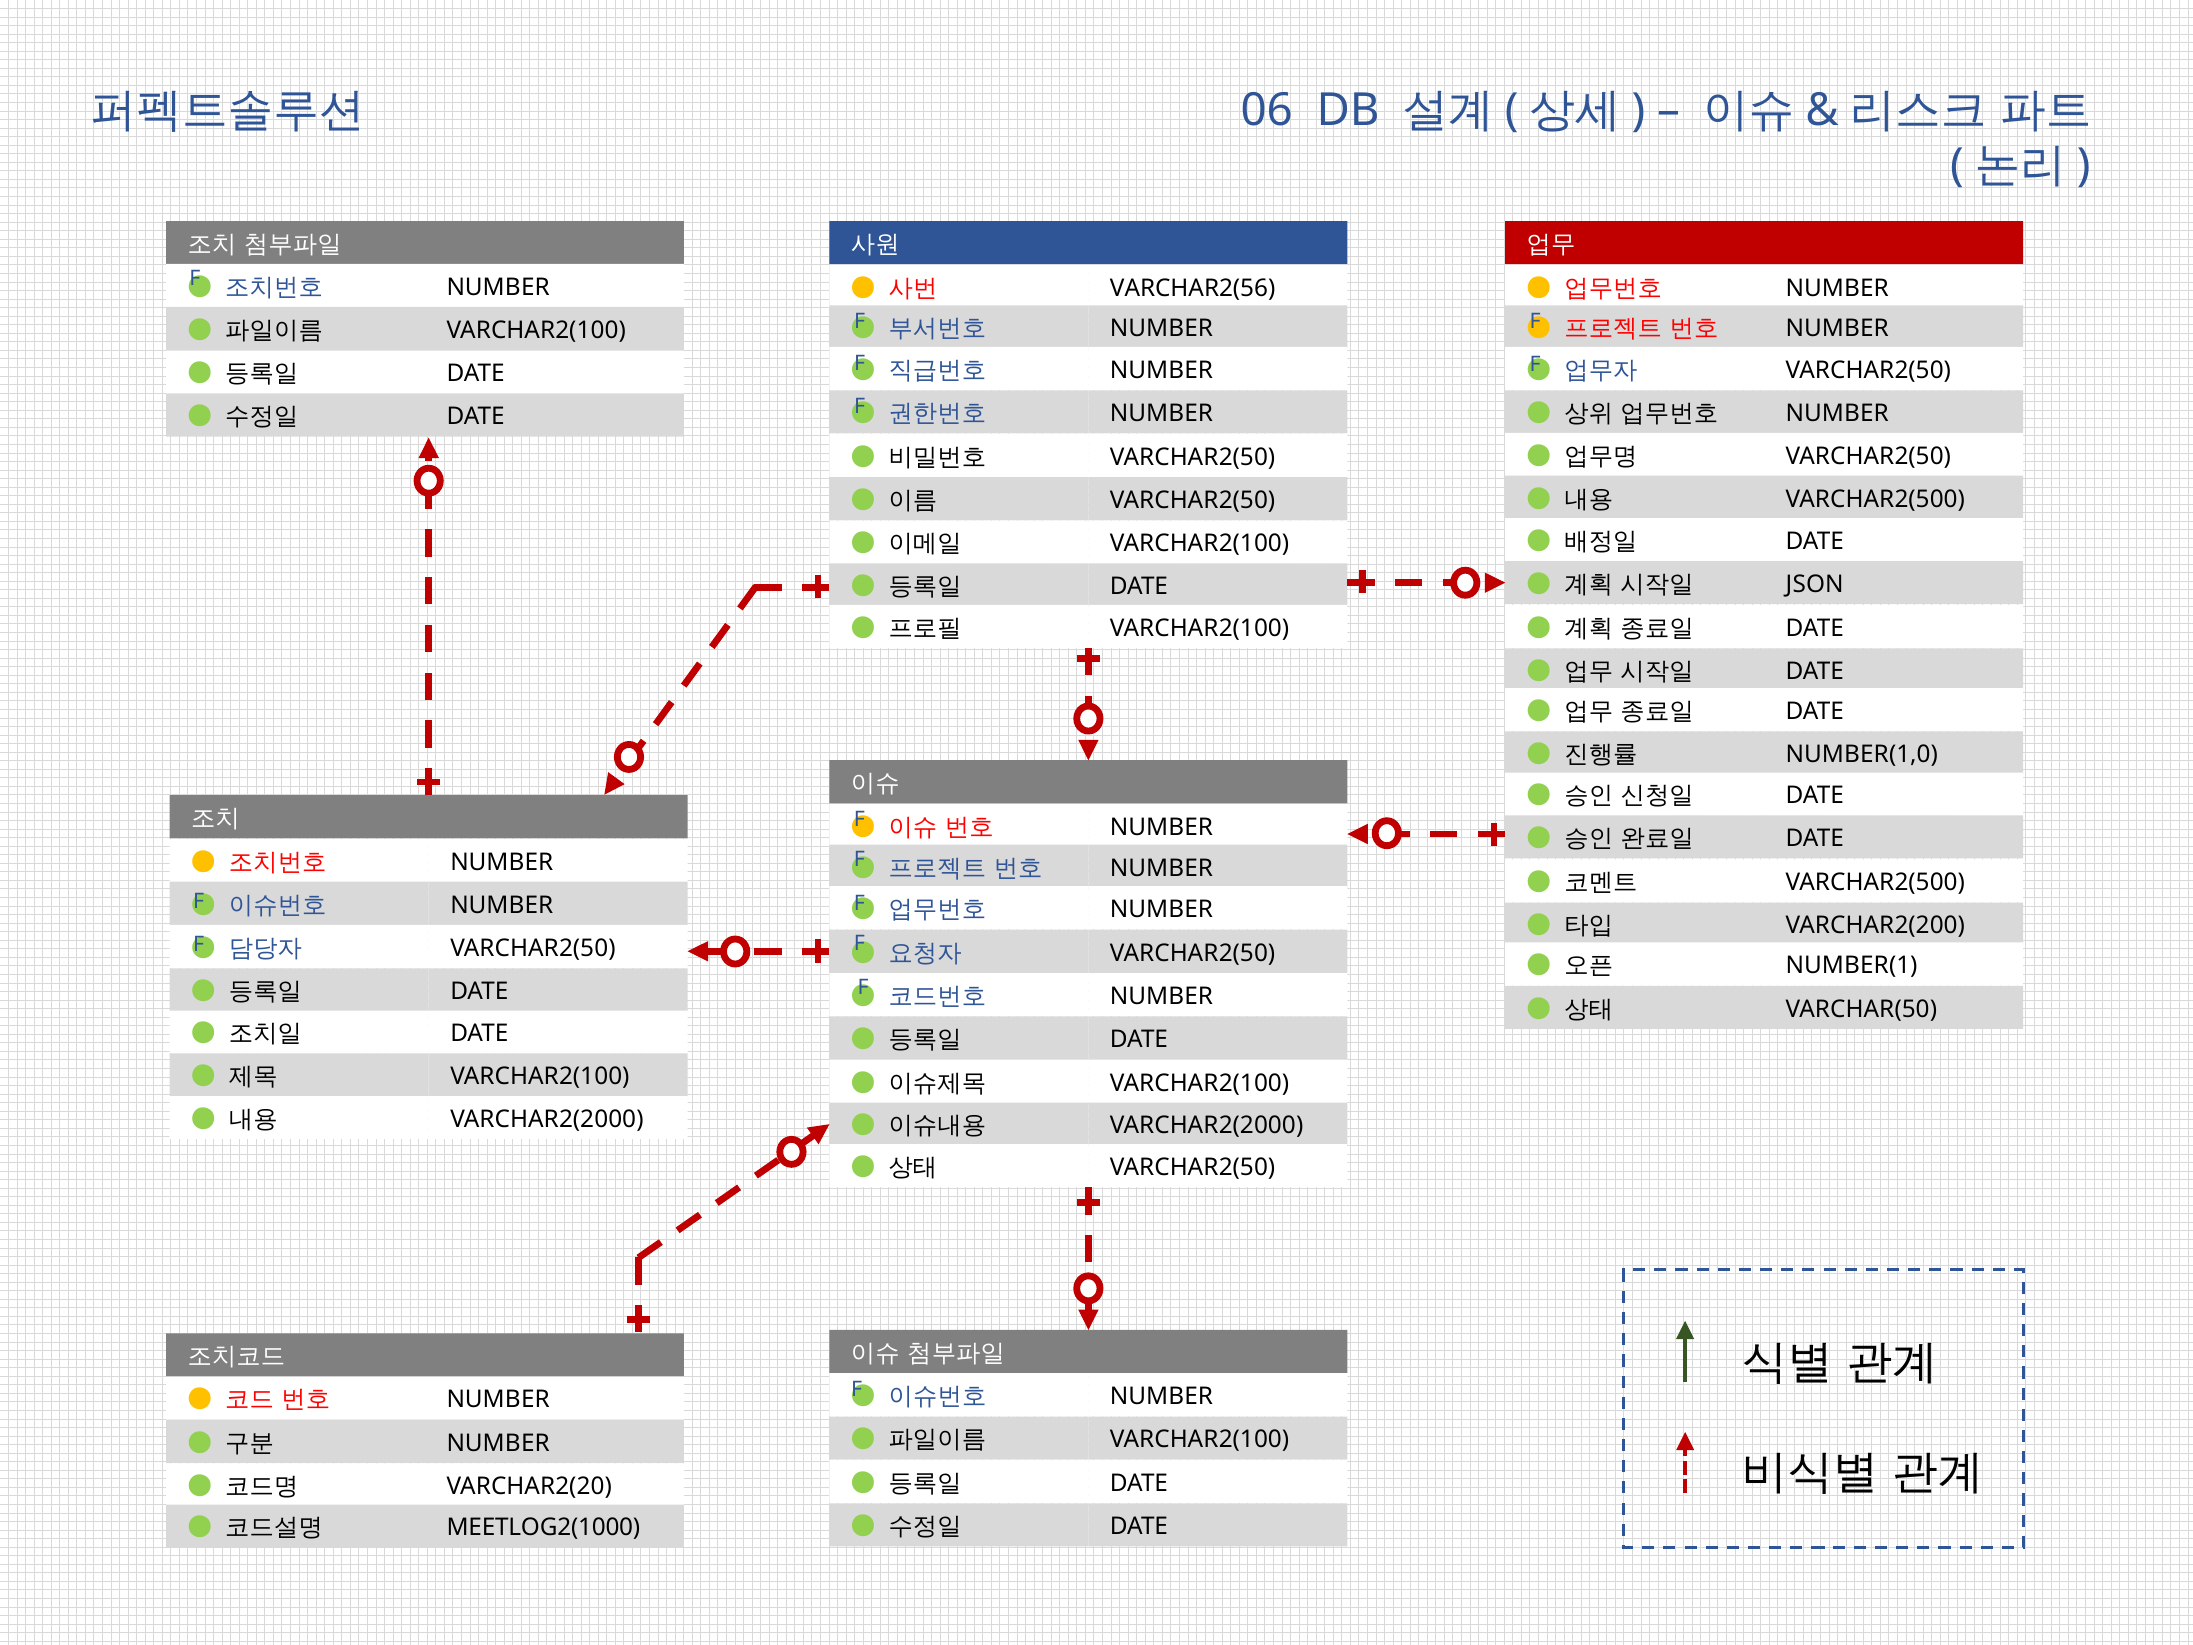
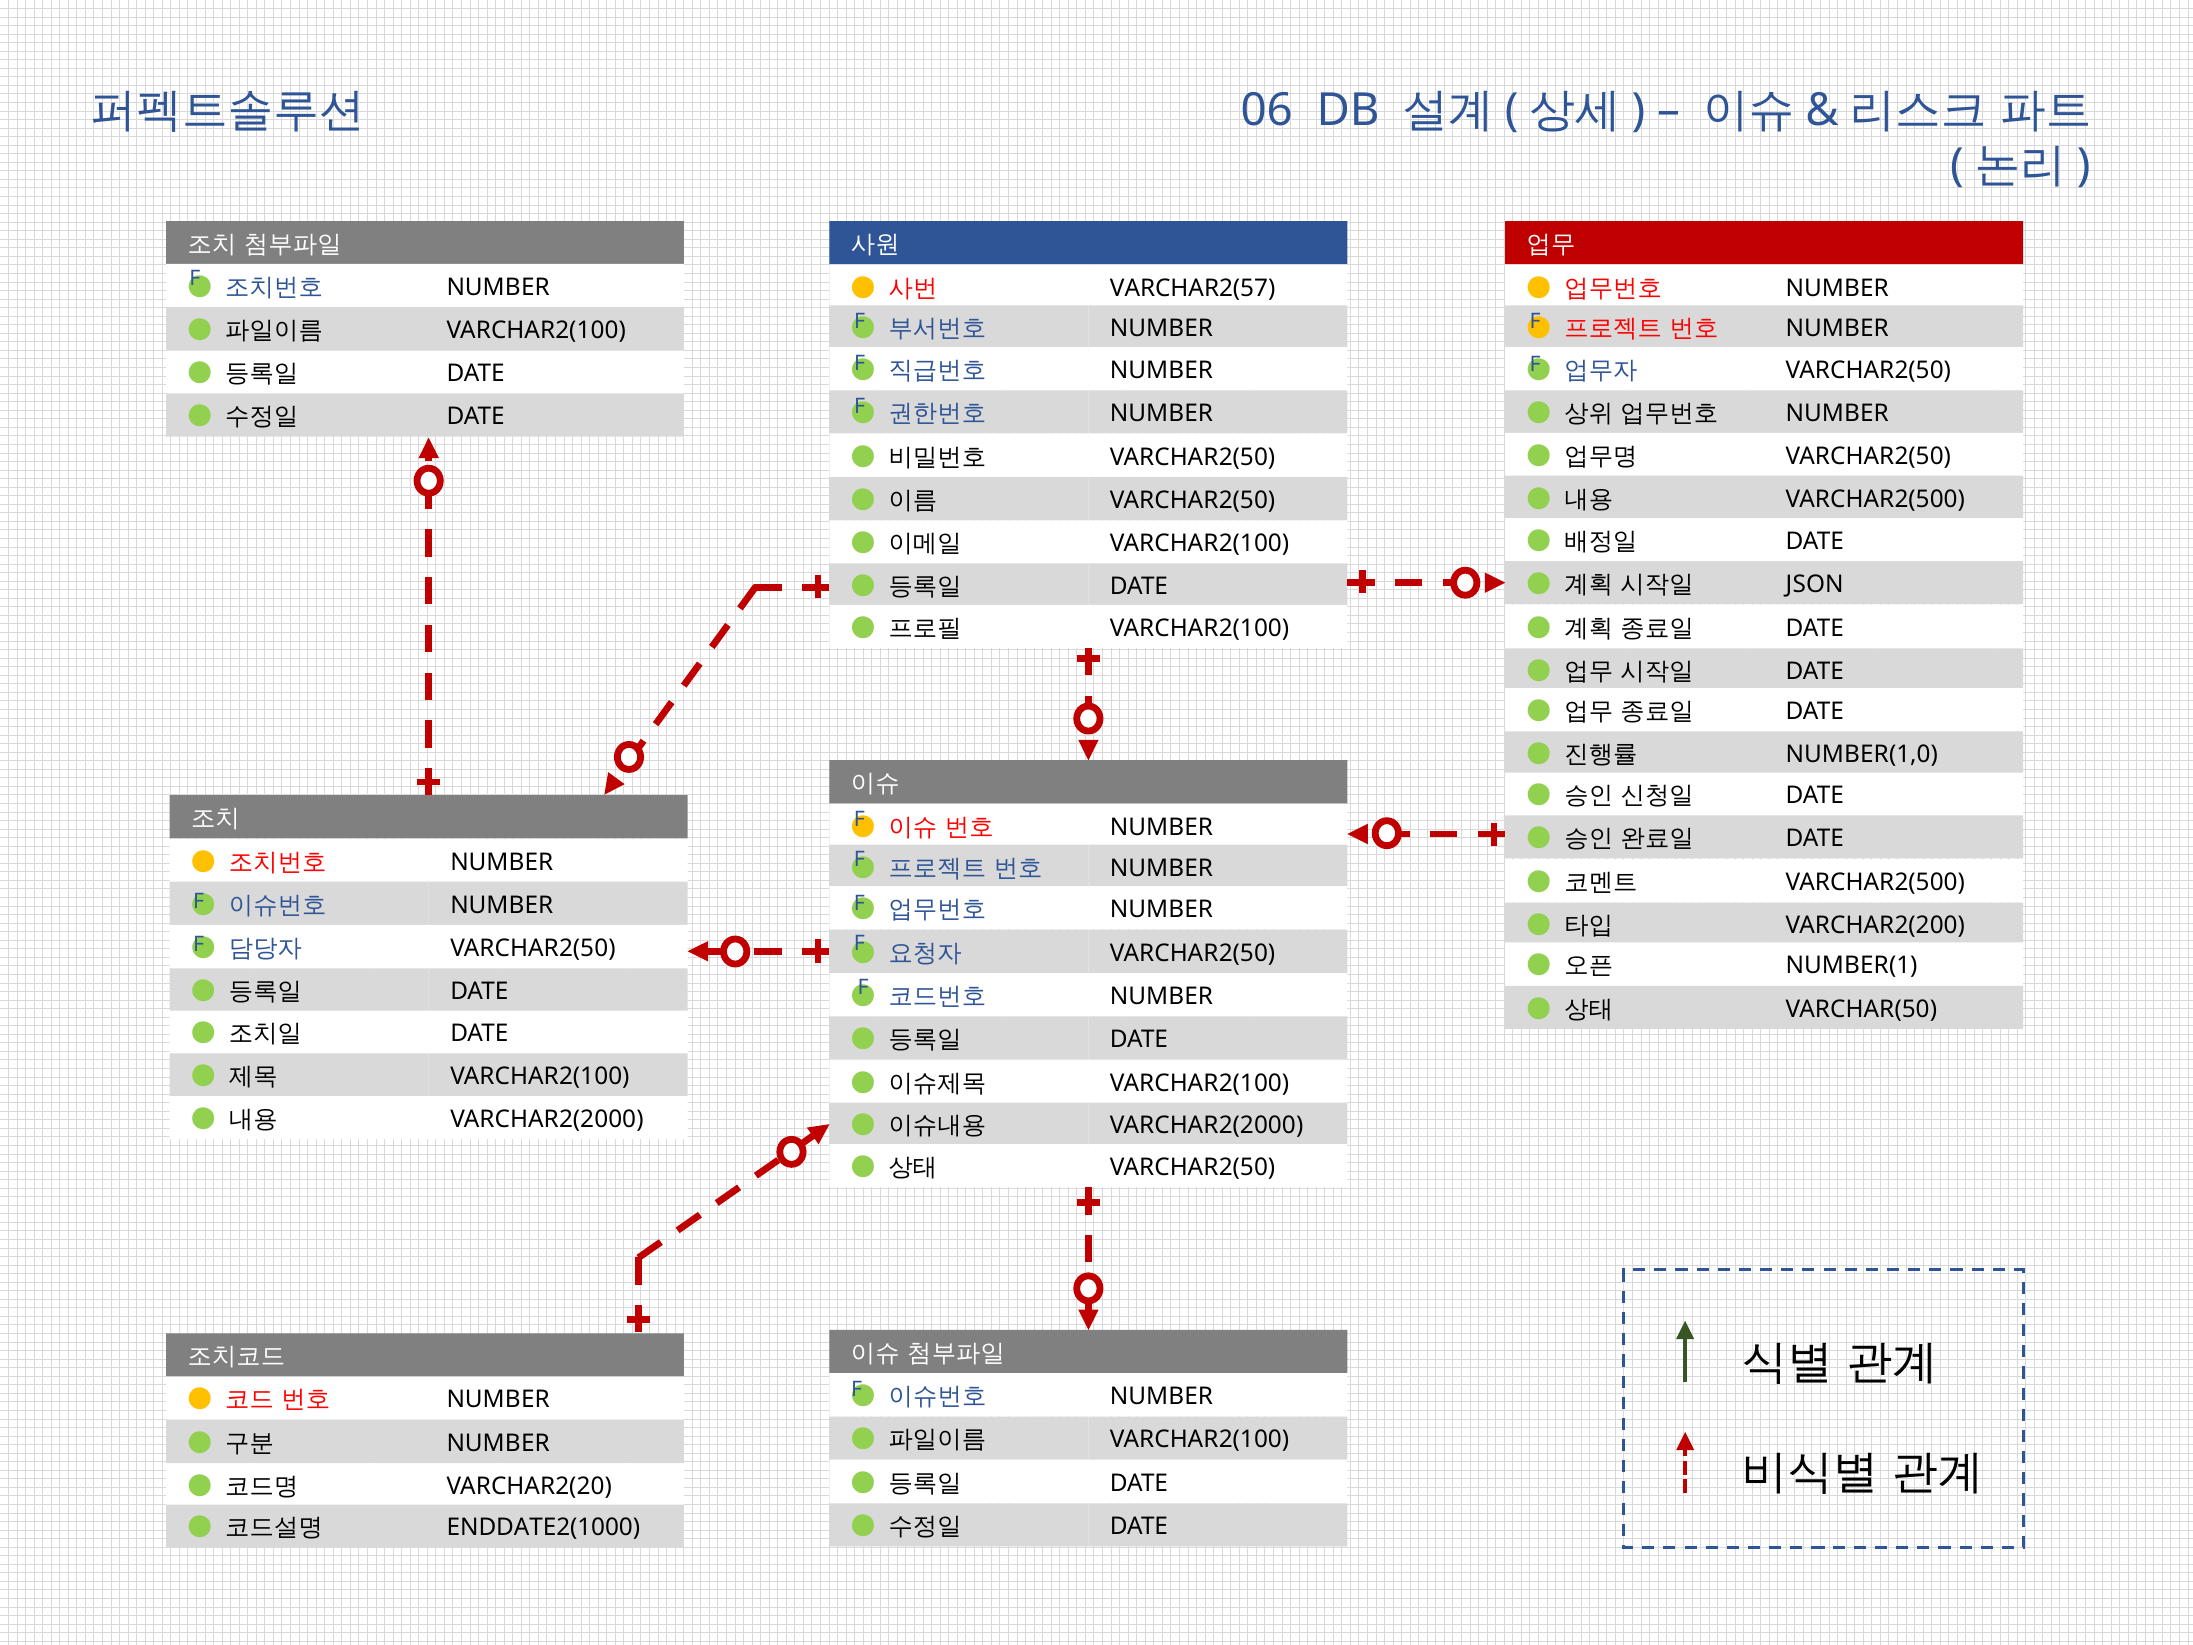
VARCHAR2(56: VARCHAR2(56 -> VARCHAR2(57 (1193, 288)
MEETLOG2(1000: MEETLOG2(1000 -> ENDDATE2(1000 (543, 1528)
